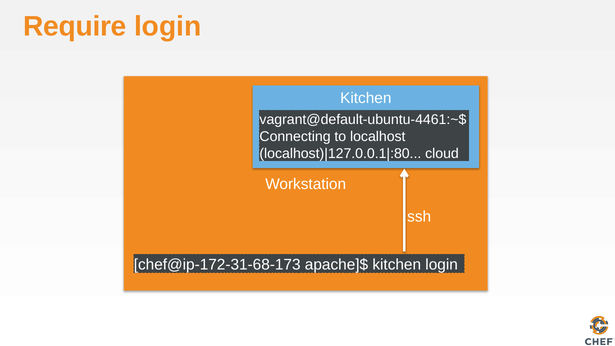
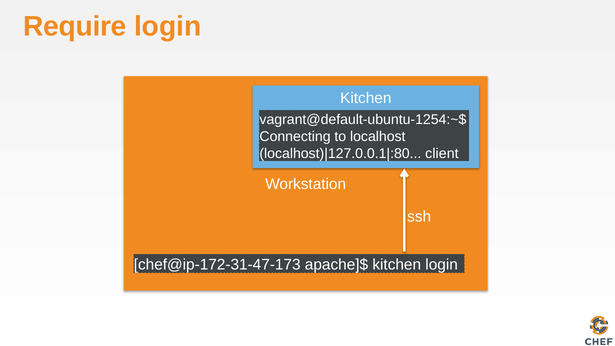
vagrant@default-ubuntu-4461:~$: vagrant@default-ubuntu-4461:~$ -> vagrant@default-ubuntu-1254:~$ (363, 120)
cloud: cloud -> client (442, 153)
chef@ip-172-31-68-173: chef@ip-172-31-68-173 -> chef@ip-172-31-47-173 (217, 264)
